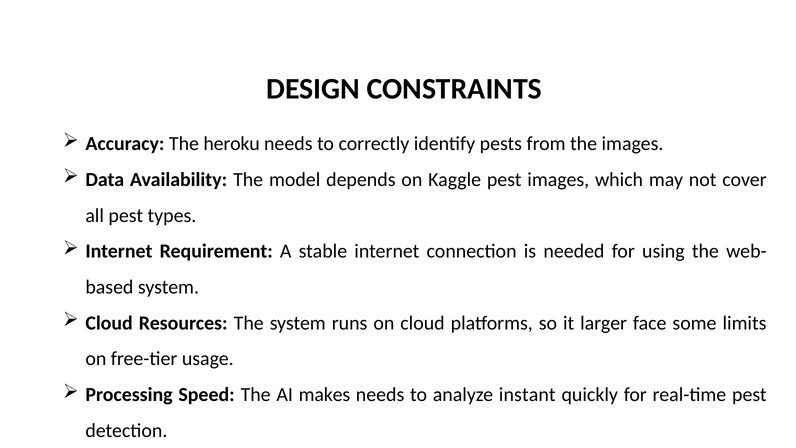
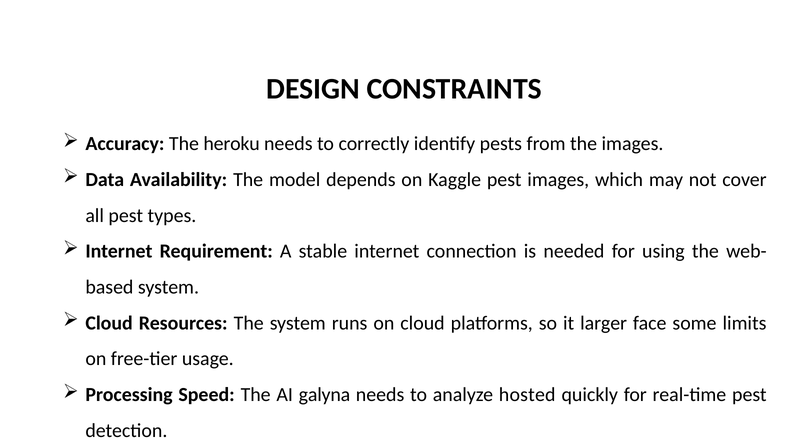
makes: makes -> galyna (324, 394)
instant: instant -> hosted (527, 394)
